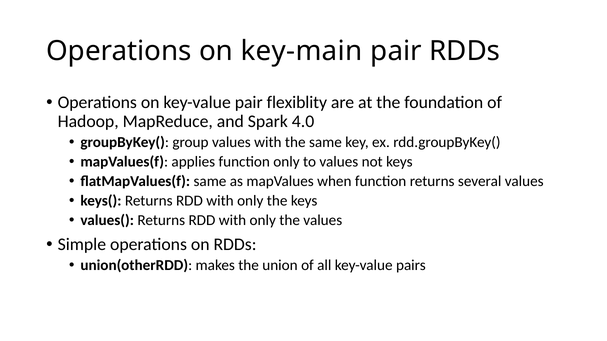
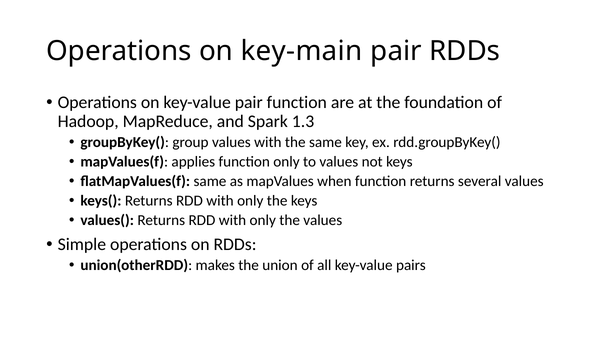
pair flexiblity: flexiblity -> function (297, 103)
4.0: 4.0 -> 1.3 (303, 122)
